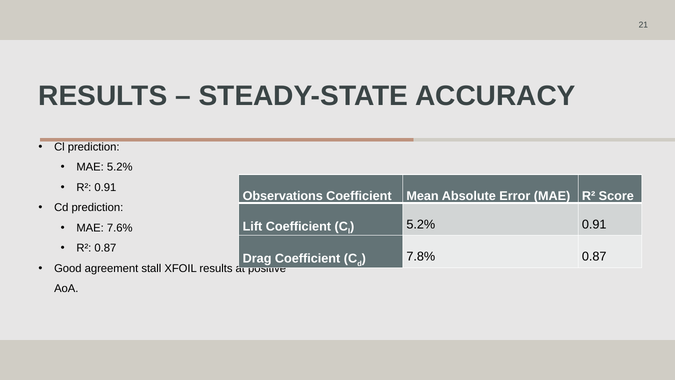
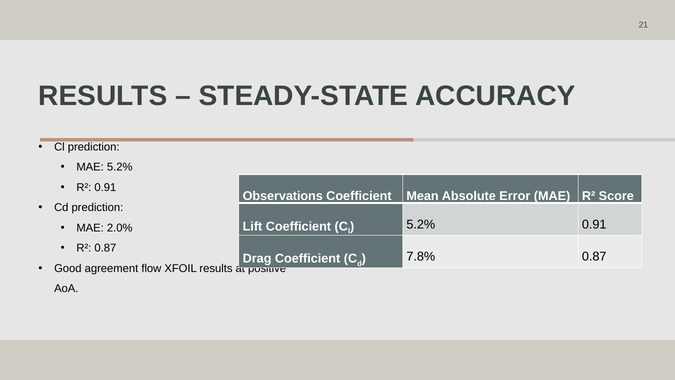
7.6%: 7.6% -> 2.0% (120, 228)
stall: stall -> flow (151, 268)
